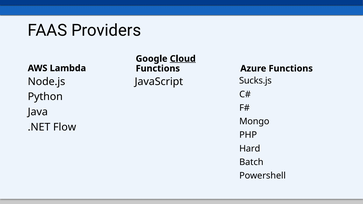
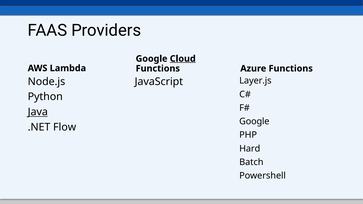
Sucks.js: Sucks.js -> Layer.js (255, 81)
Java underline: none -> present (38, 112)
Mongo: Mongo -> Google (254, 122)
